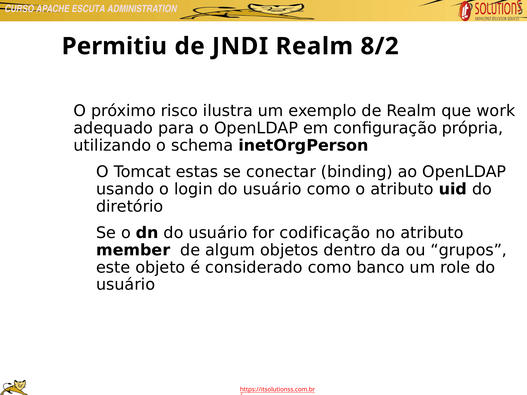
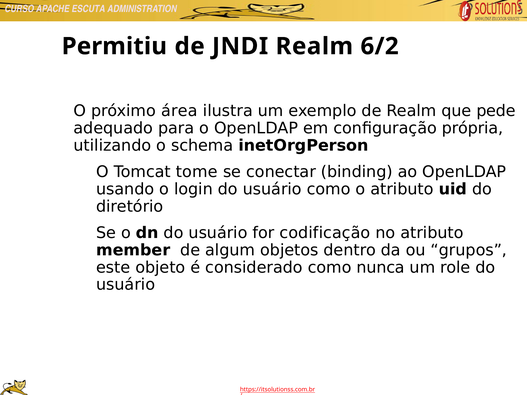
8/2: 8/2 -> 6/2 (380, 46)
risco: risco -> área (179, 111)
work: work -> pede (496, 111)
estas: estas -> tome (197, 172)
banco: banco -> nunca (381, 268)
